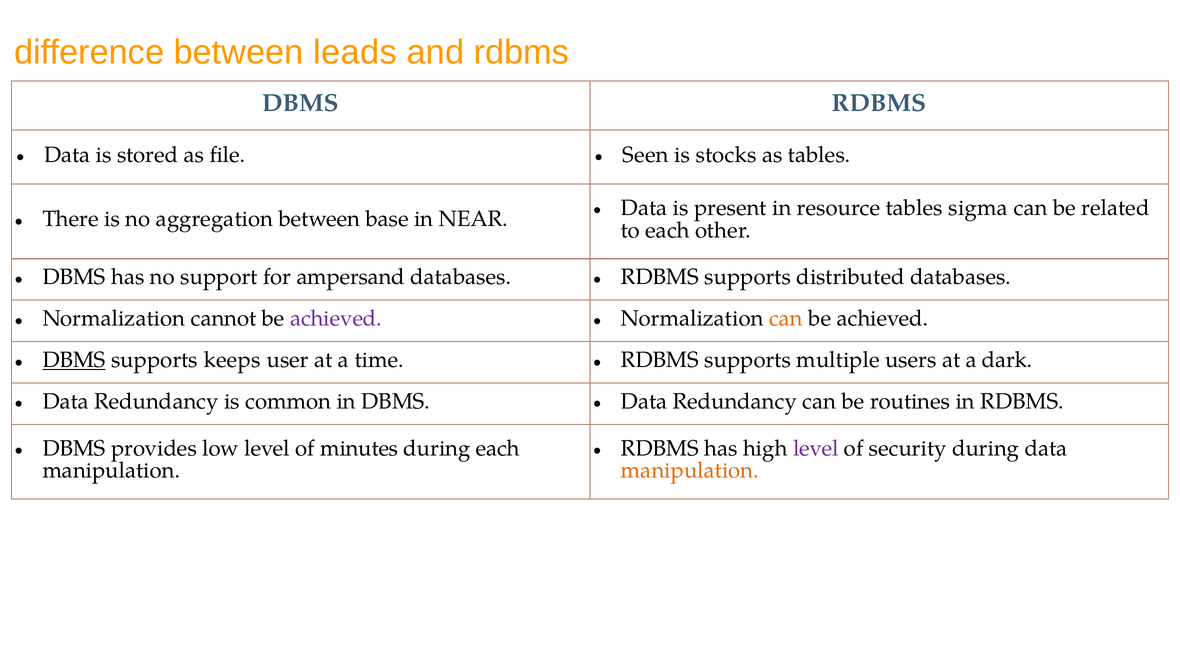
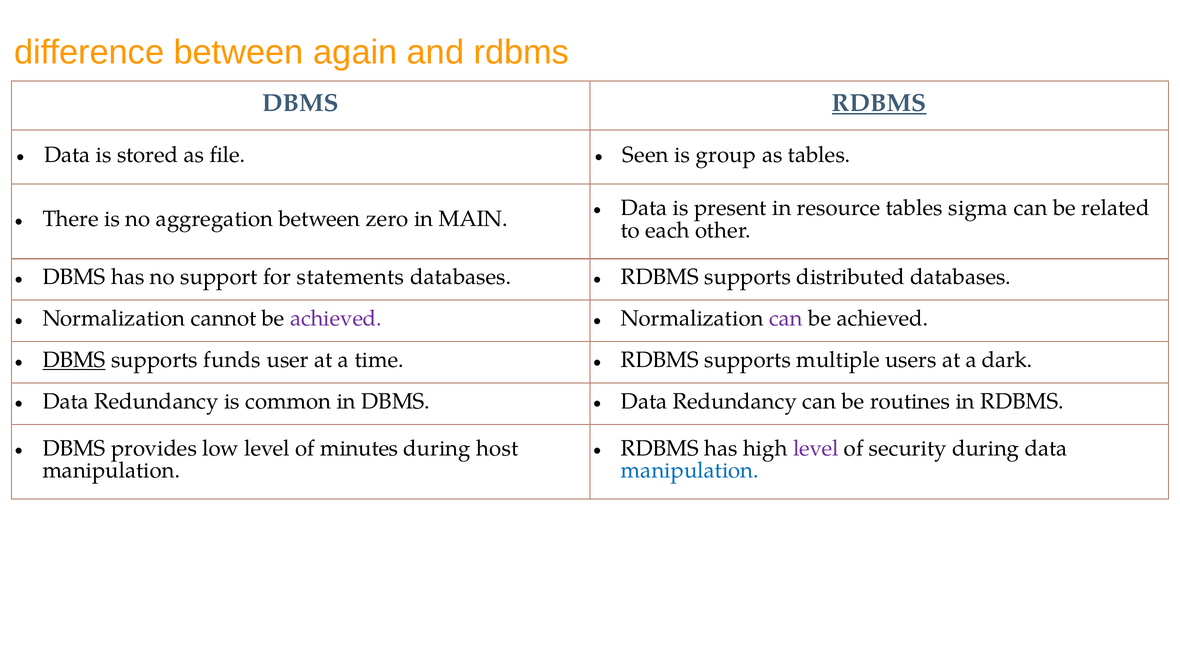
leads: leads -> again (355, 53)
RDBMS underline: none -> present (879, 103)
stocks: stocks -> group (726, 155)
base: base -> zero (387, 219)
NEAR: NEAR -> MAIN (473, 219)
ampersand: ampersand -> statements (351, 277)
can colour: orange -> purple (786, 318)
keeps: keeps -> funds (232, 360)
during each: each -> host (497, 448)
manipulation colour: orange -> blue (690, 470)
